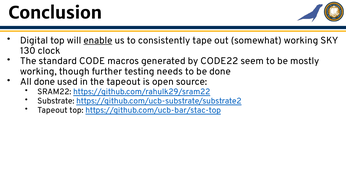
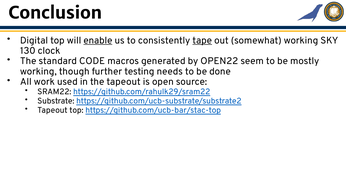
tape underline: none -> present (202, 40)
CODE22: CODE22 -> OPEN22 (219, 61)
All done: done -> work (44, 82)
